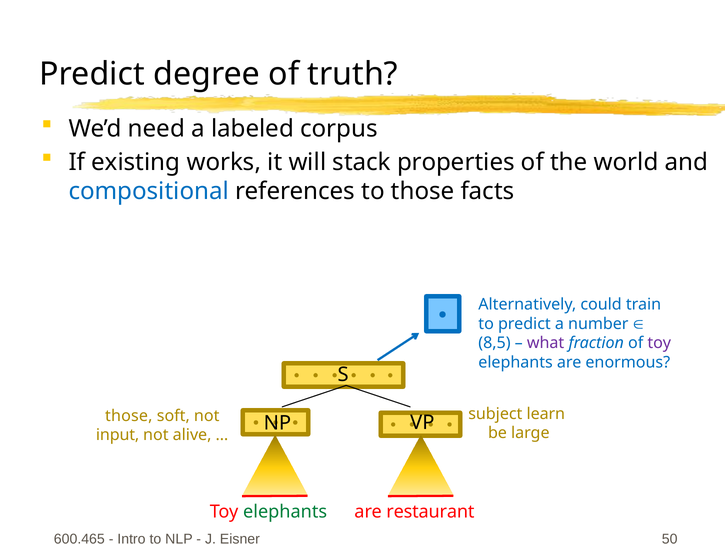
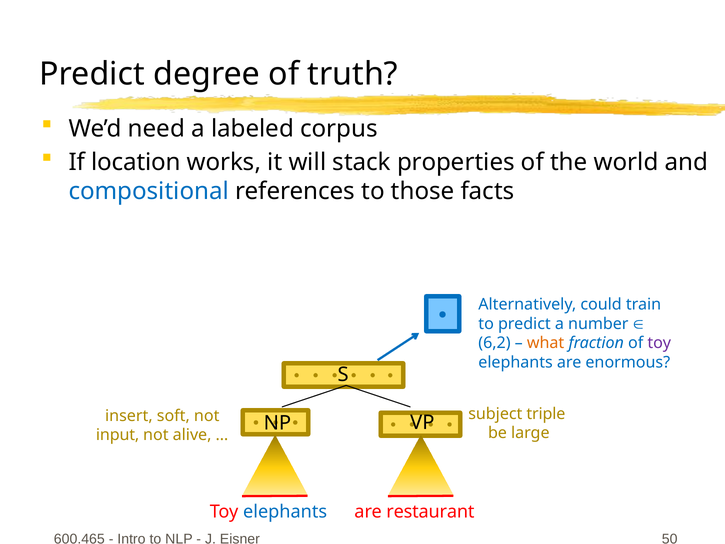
existing: existing -> location (136, 162)
8,5: 8,5 -> 6,2 (494, 343)
what colour: purple -> orange (546, 343)
learn: learn -> triple (546, 414)
those: those -> insert (129, 416)
elephants colour: green -> blue (285, 512)
